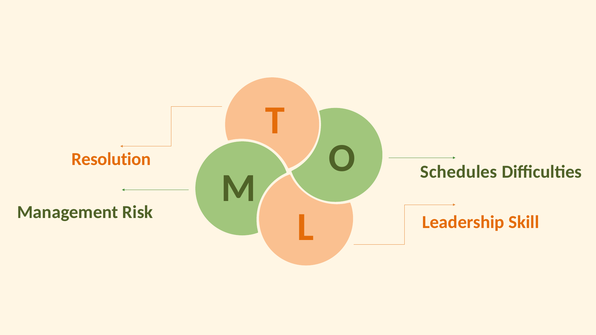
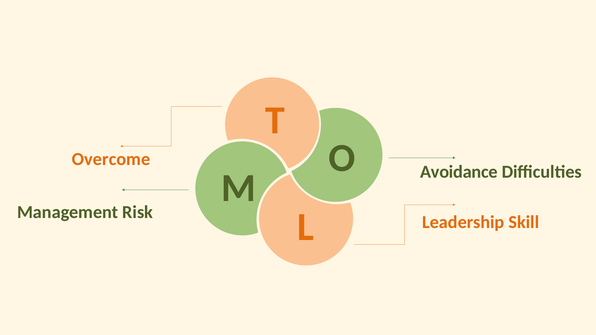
Resolution: Resolution -> Overcome (111, 159)
Schedules: Schedules -> Avoidance (459, 172)
